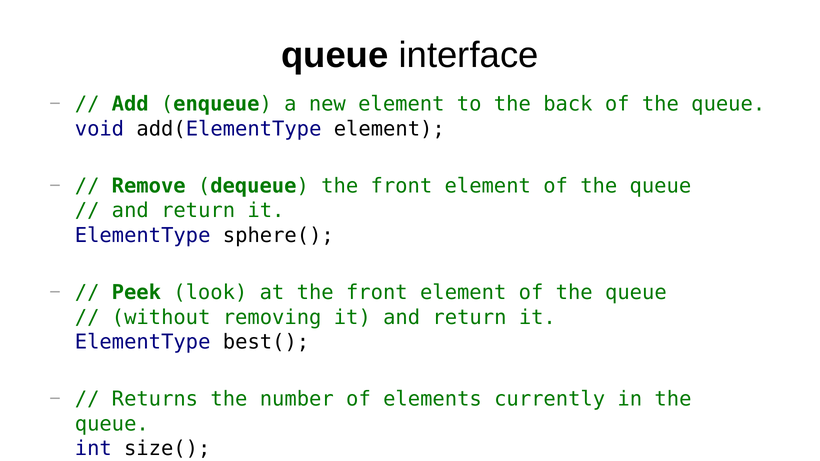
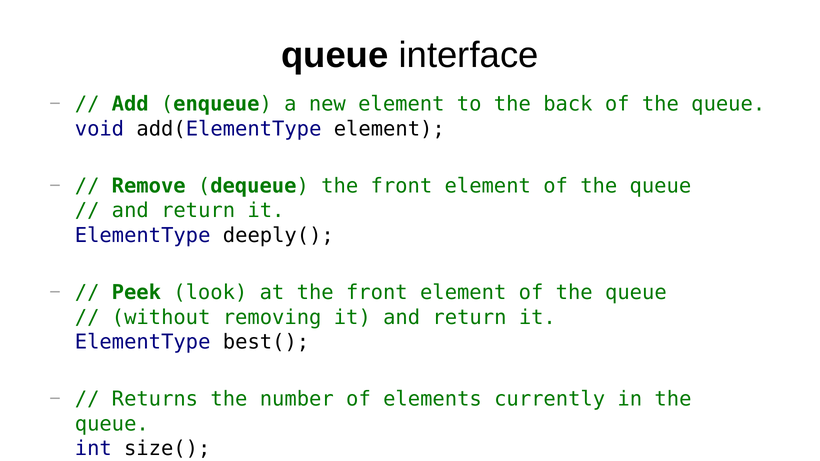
sphere(: sphere( -> deeply( (278, 235)
